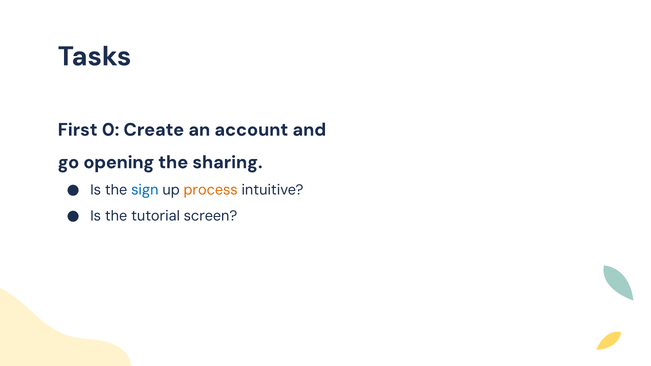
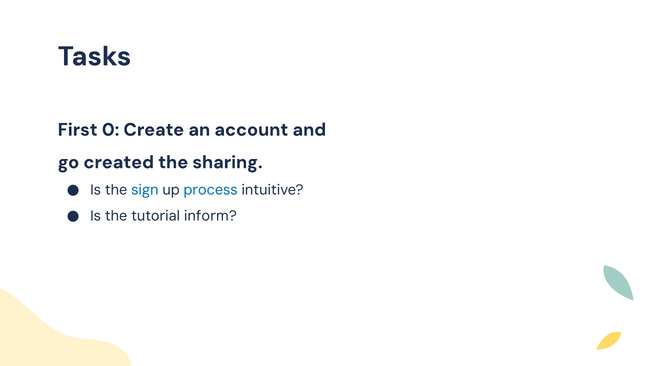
opening: opening -> created (119, 162)
process colour: orange -> blue (211, 190)
screen: screen -> inform (210, 216)
